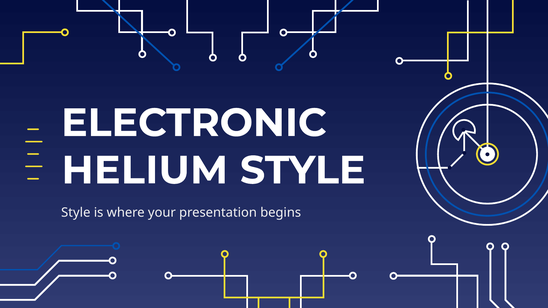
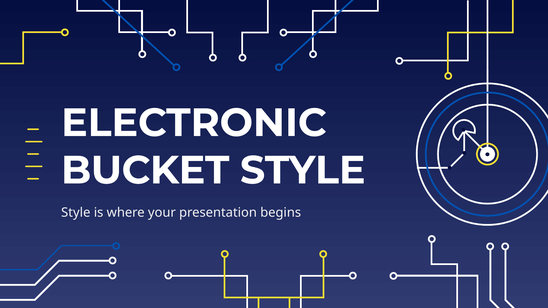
HELIUM: HELIUM -> BUCKET (145, 171)
